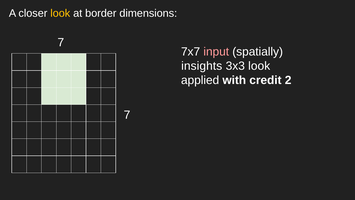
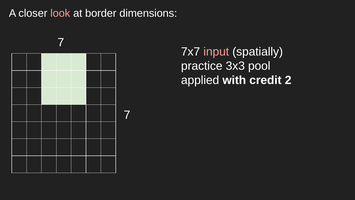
look colour: yellow -> pink (60, 13)
insights: insights -> practice (202, 66)
3x3 look: look -> pool (259, 66)
